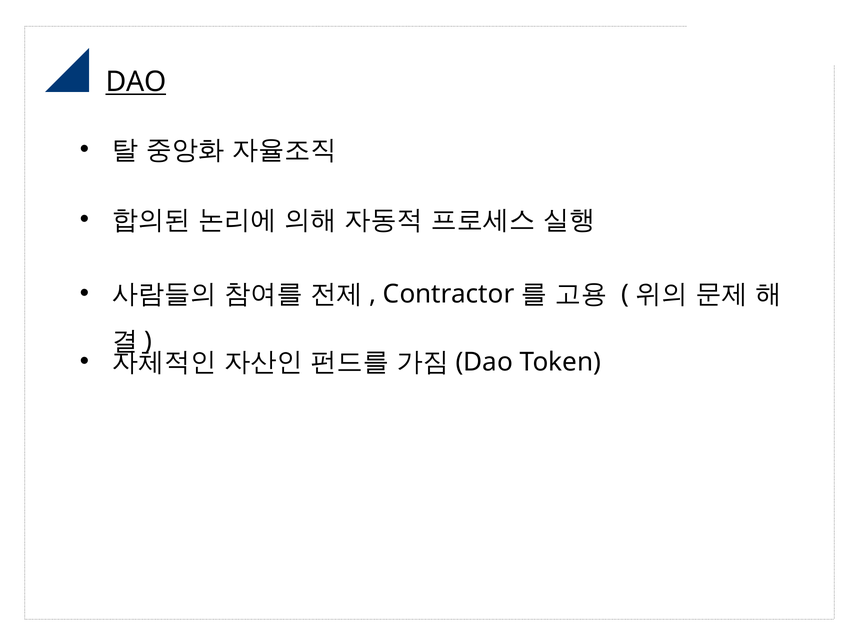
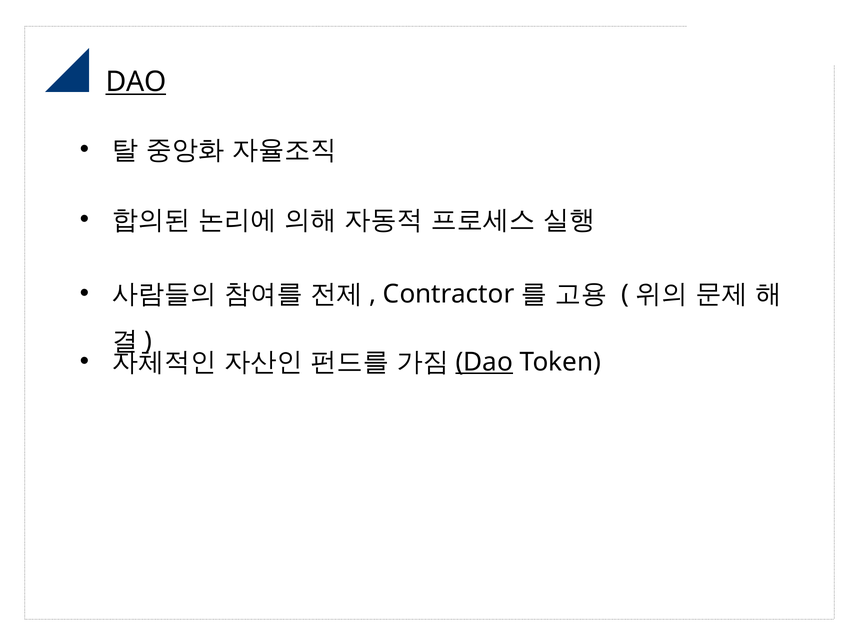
Dao underline: none -> present (484, 362)
